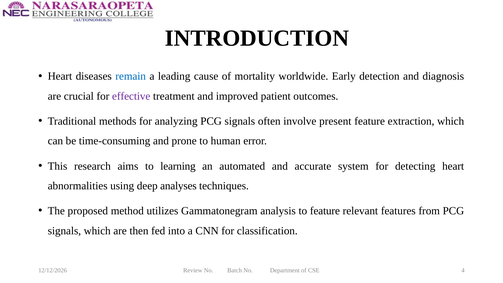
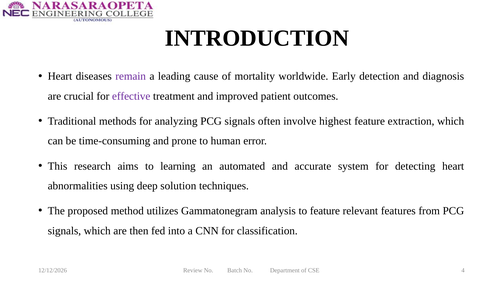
remain colour: blue -> purple (131, 76)
present: present -> highest (335, 121)
analyses: analyses -> solution (178, 186)
